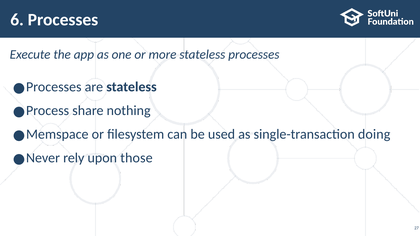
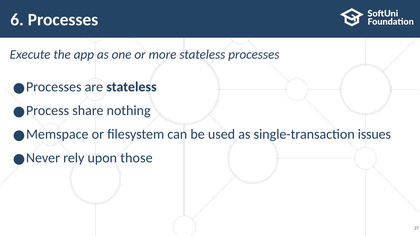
doing: doing -> issues (374, 134)
